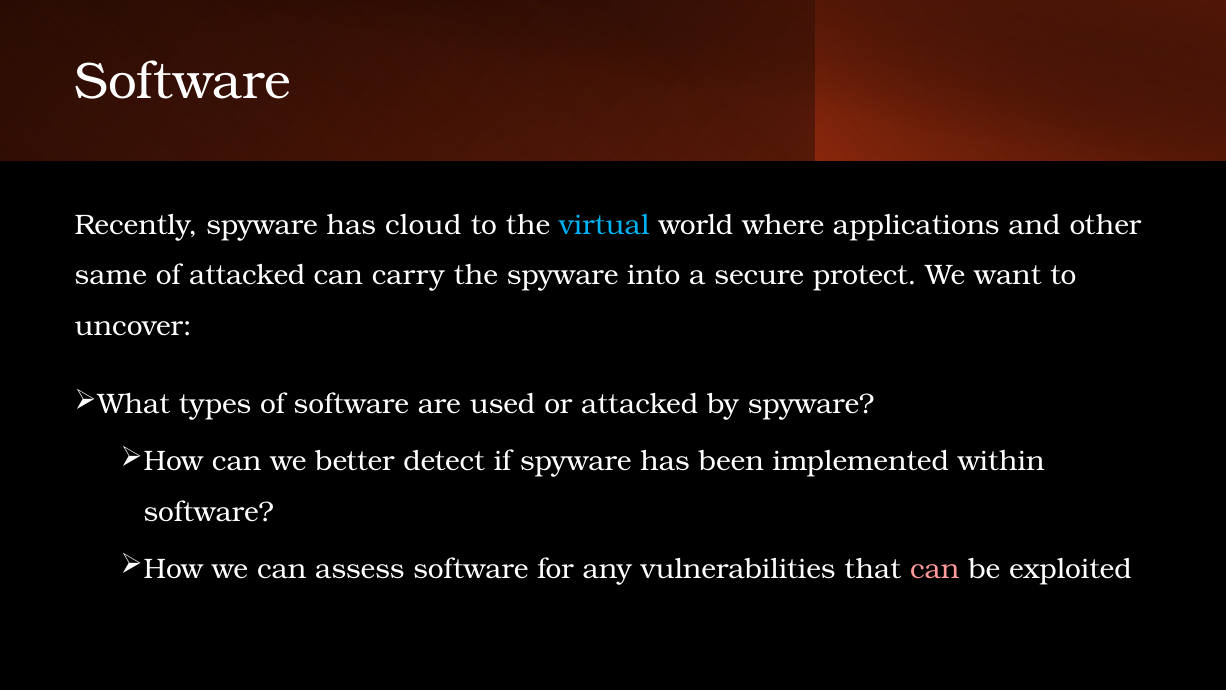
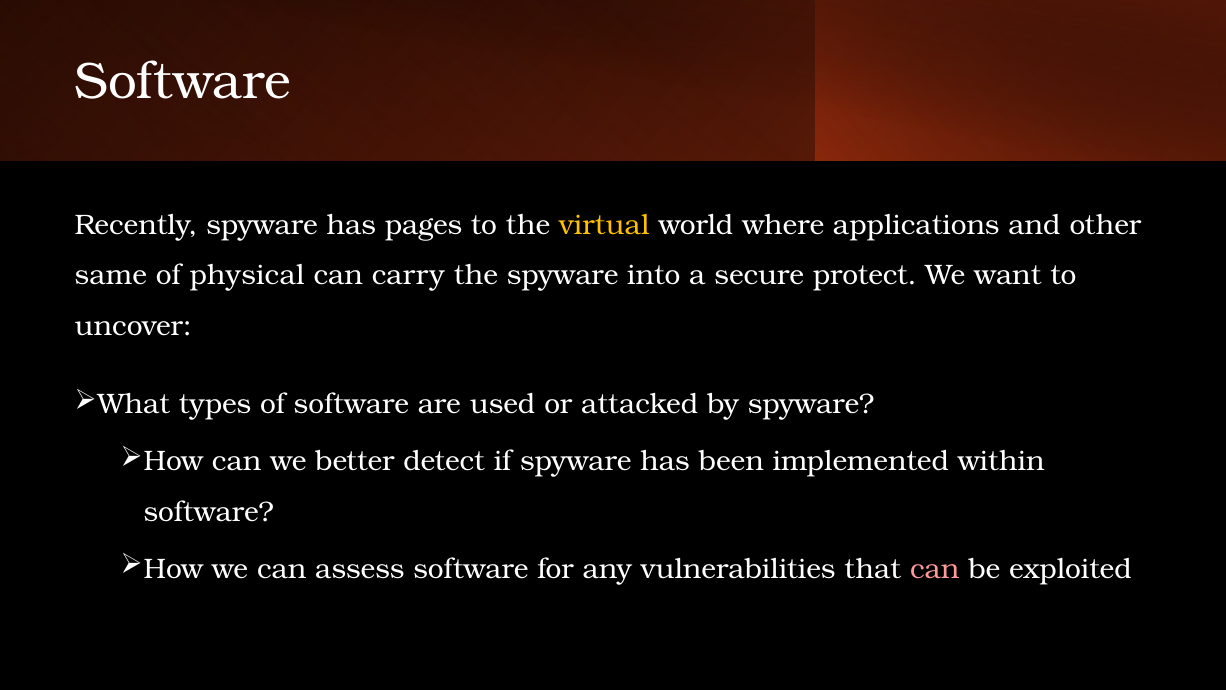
cloud: cloud -> pages (423, 225)
virtual colour: light blue -> yellow (604, 225)
of attacked: attacked -> physical (247, 275)
